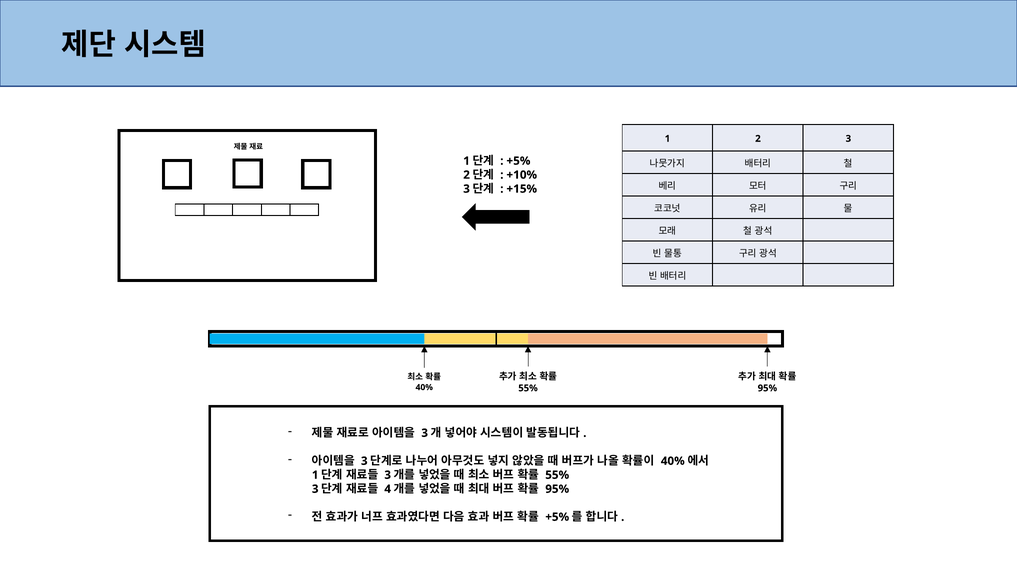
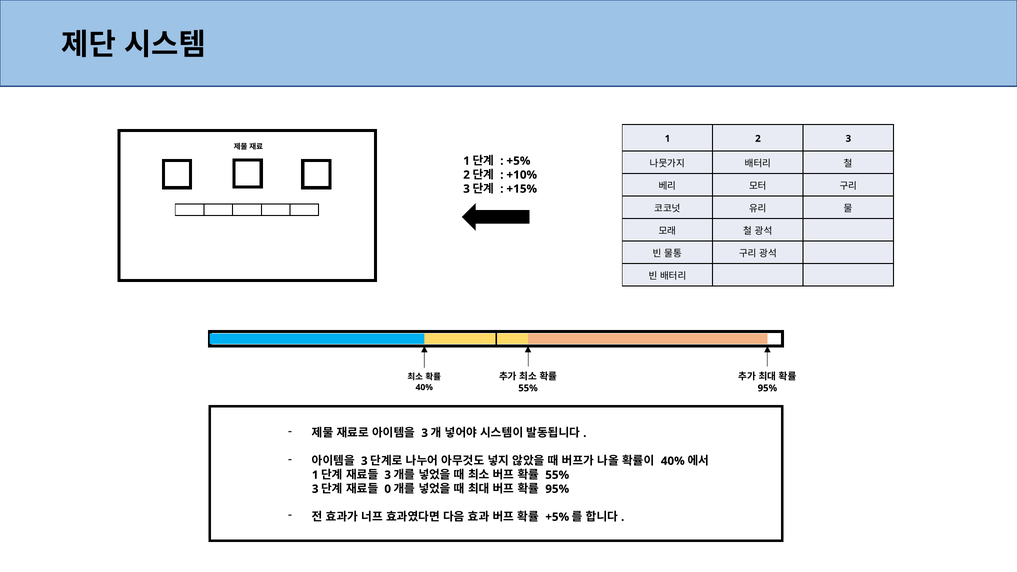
4: 4 -> 0 (388, 489)
